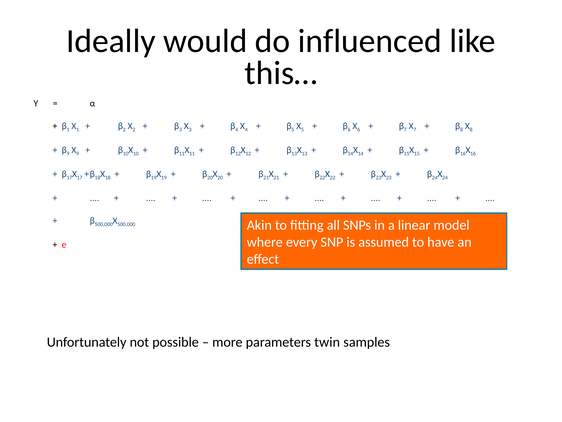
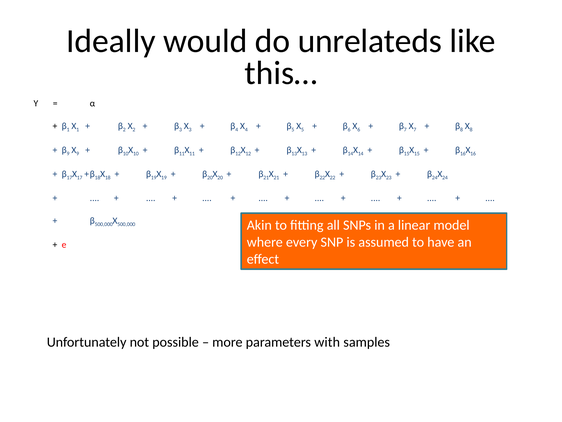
influenced: influenced -> unrelateds (370, 41)
twin: twin -> with (327, 342)
